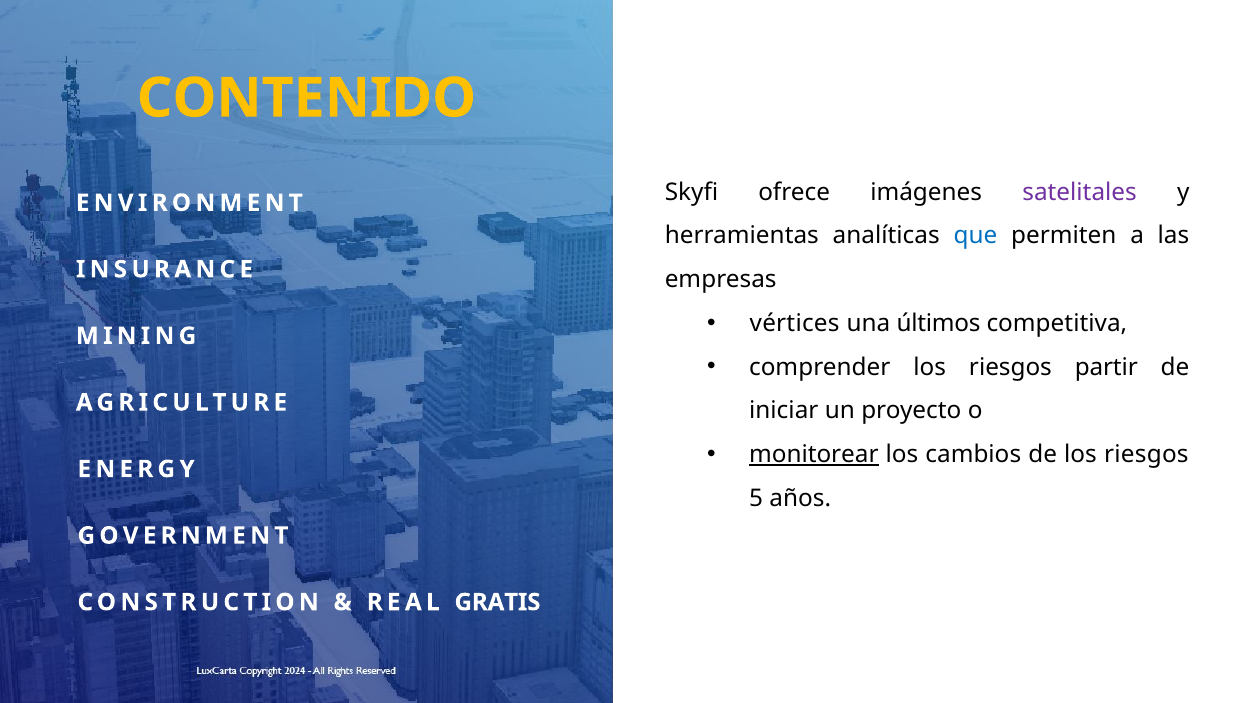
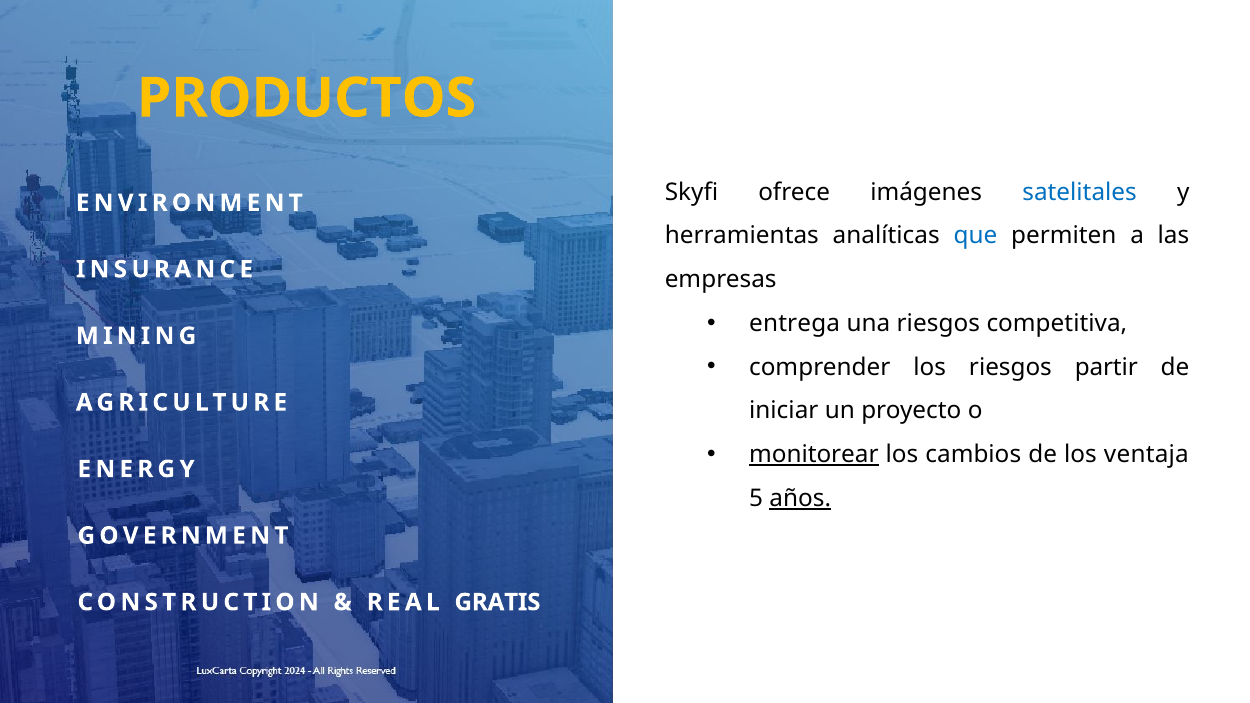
CONTENIDO: CONTENIDO -> PRODUCTOS (307, 98)
satelitales colour: purple -> blue (1080, 192)
vértices: vértices -> entrega (795, 324)
una últimos: últimos -> riesgos (938, 324)
de los riesgos: riesgos -> ventaja (1146, 455)
años underline: none -> present (800, 499)
